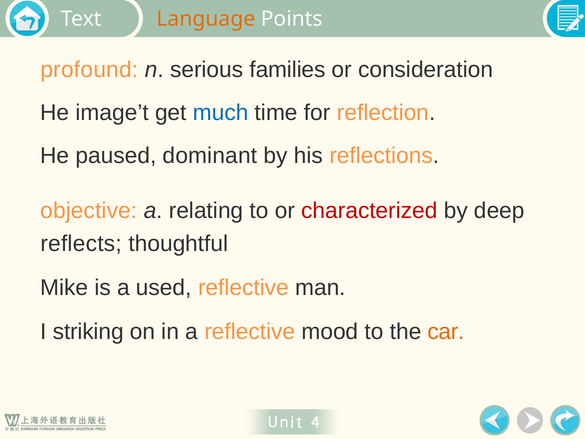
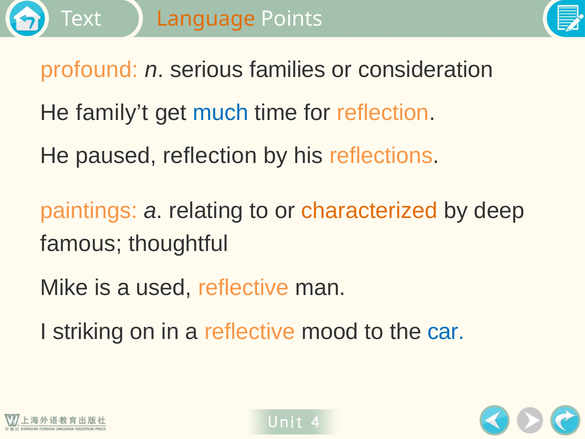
image’t: image’t -> family’t (112, 113)
paused dominant: dominant -> reflection (210, 155)
objective: objective -> paintings (89, 211)
characterized colour: red -> orange (369, 211)
reflects: reflects -> famous (81, 243)
car colour: orange -> blue (446, 331)
